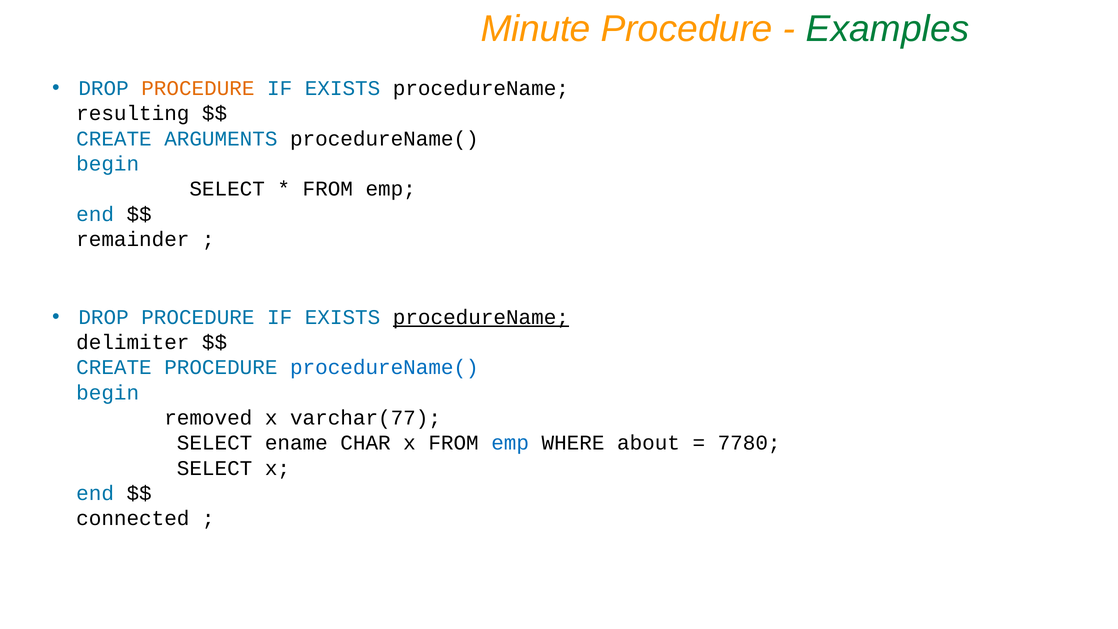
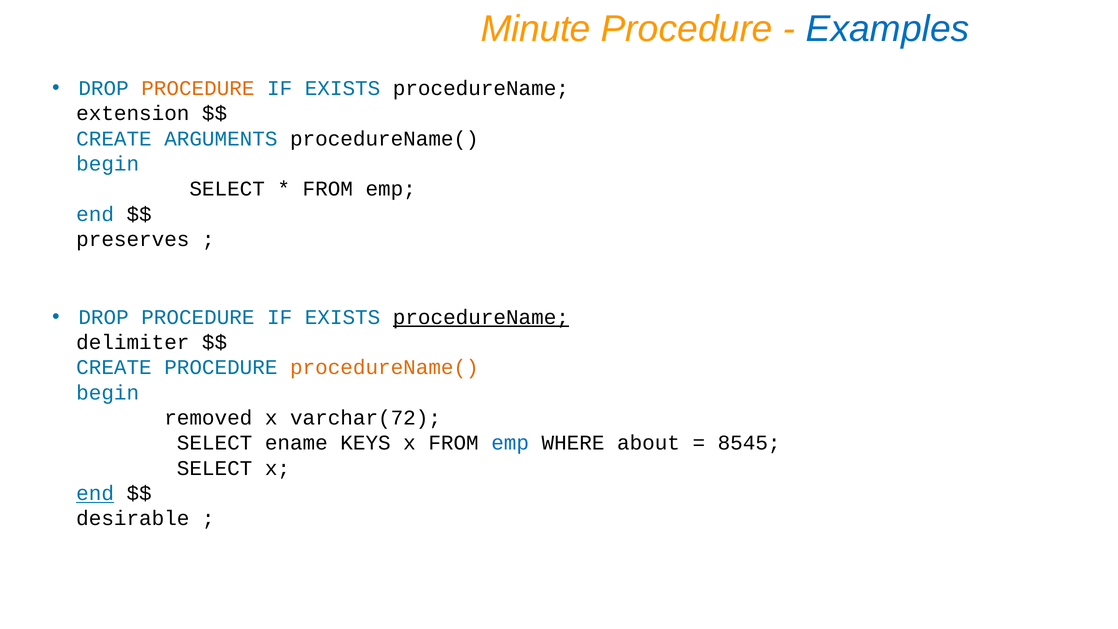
Examples colour: green -> blue (888, 29)
resulting: resulting -> extension (133, 113)
remainder: remainder -> preserves (133, 239)
procedureName( colour: blue -> orange (384, 367)
varchar(77: varchar(77 -> varchar(72 (366, 418)
CHAR: CHAR -> KEYS (366, 443)
7780: 7780 -> 8545 (749, 443)
end underline: none -> present (95, 493)
connected: connected -> desirable (133, 518)
